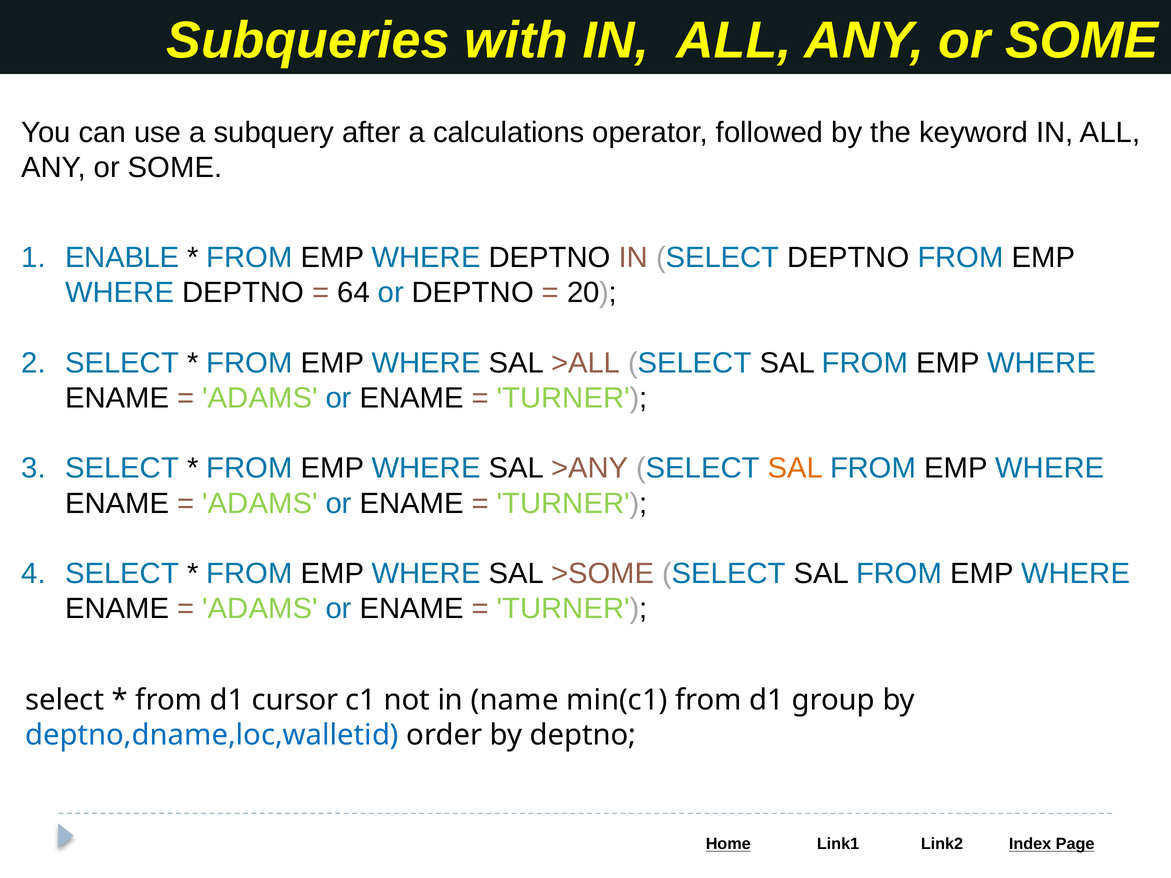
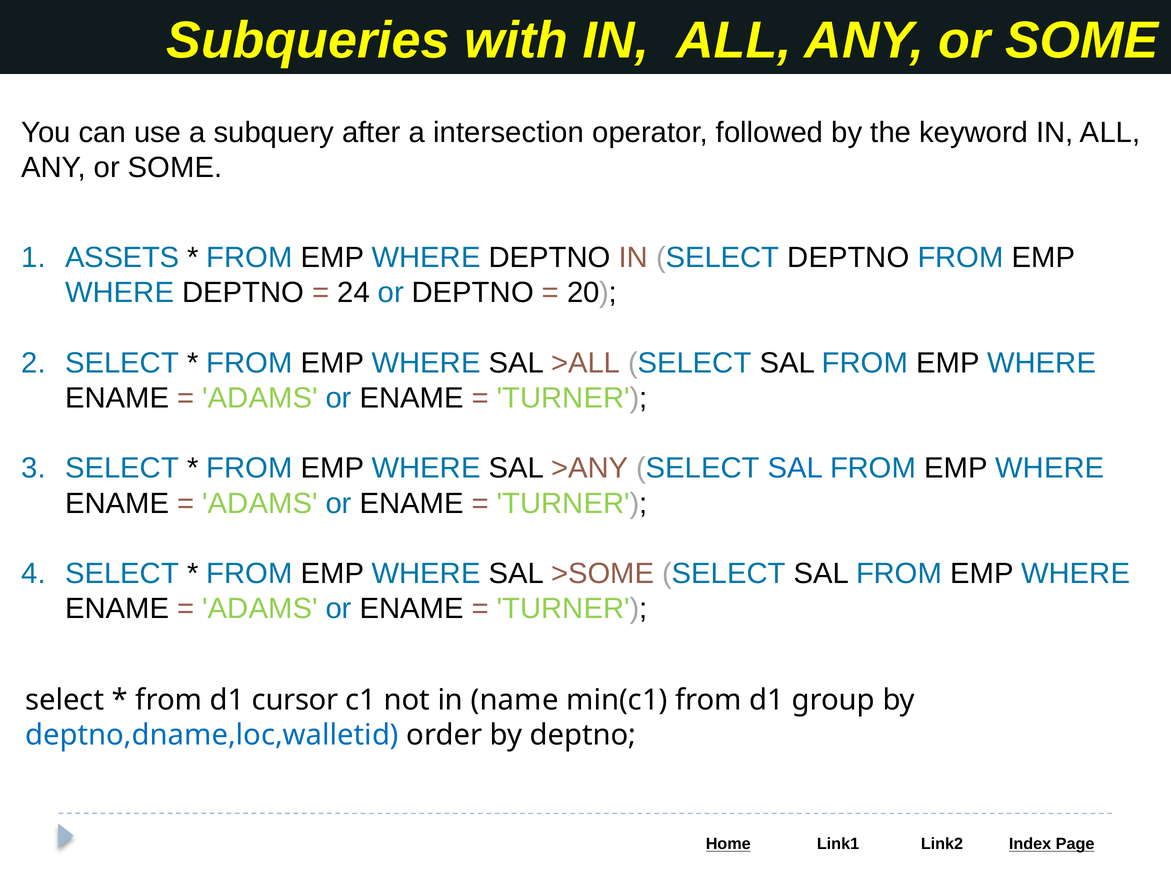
calculations: calculations -> intersection (509, 133)
ENABLE: ENABLE -> ASSETS (122, 258)
64: 64 -> 24 (354, 293)
SAL colour: orange -> blue (795, 468)
